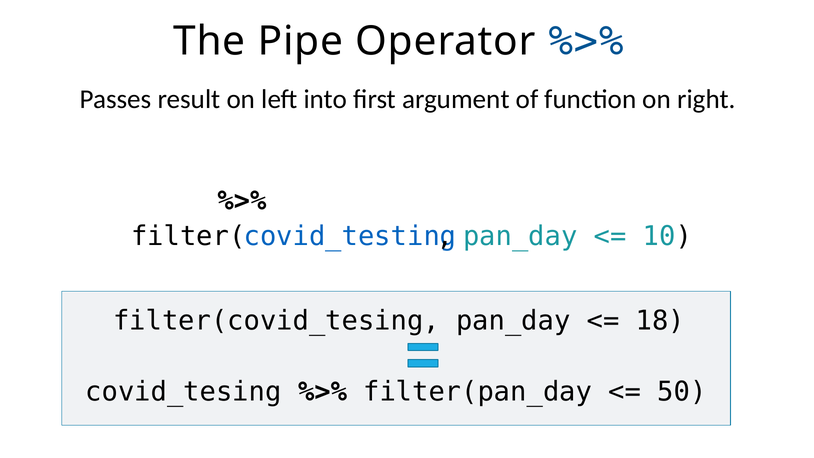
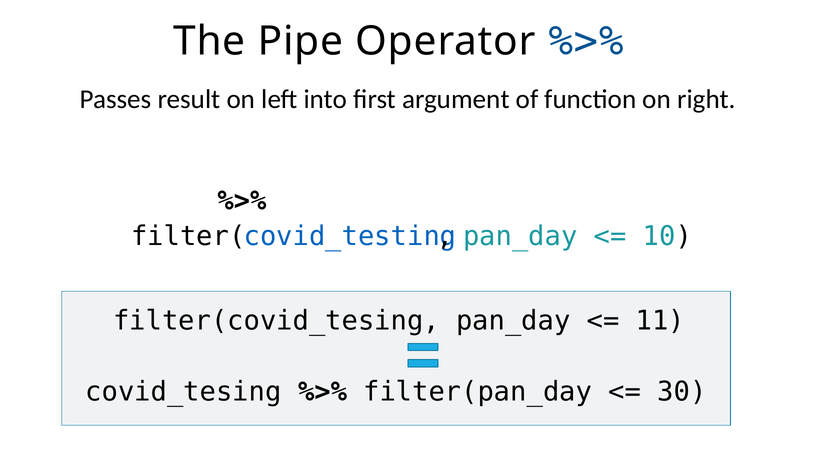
18: 18 -> 11 (660, 320)
50: 50 -> 30 (682, 392)
